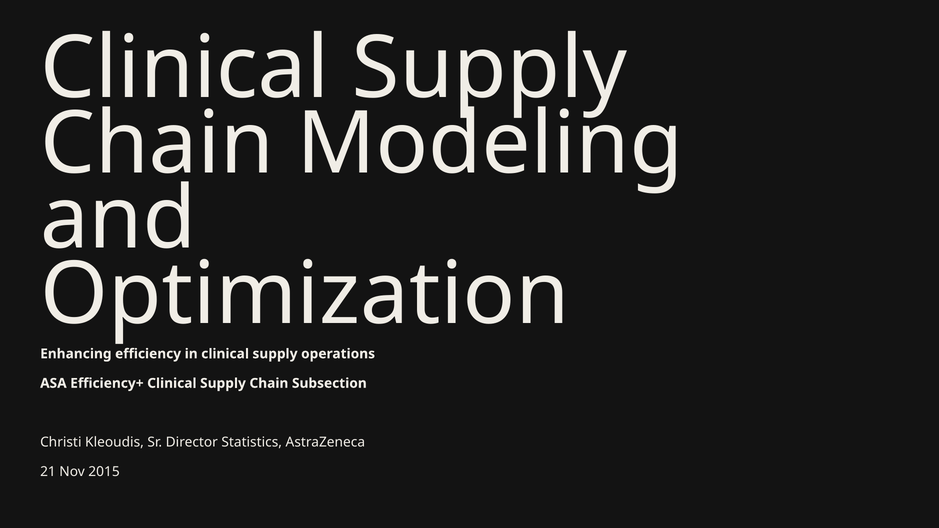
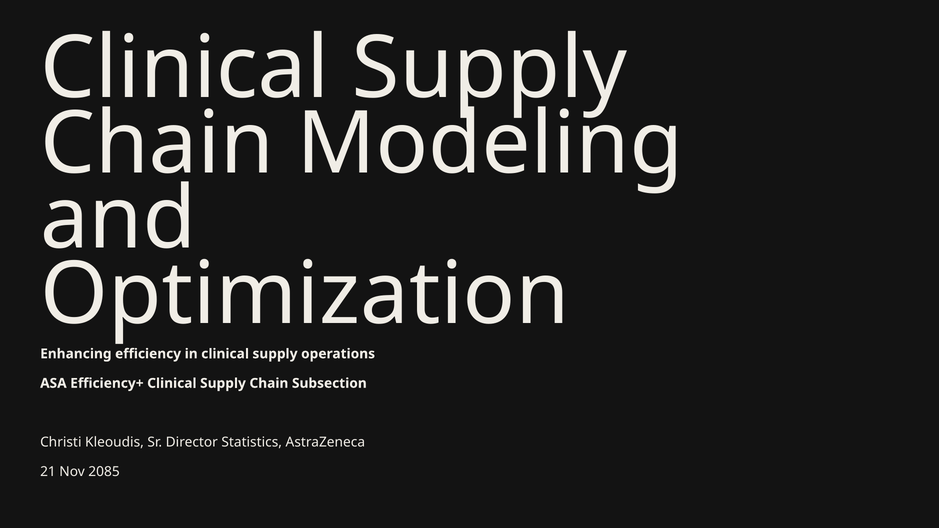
2015: 2015 -> 2085 (104, 472)
